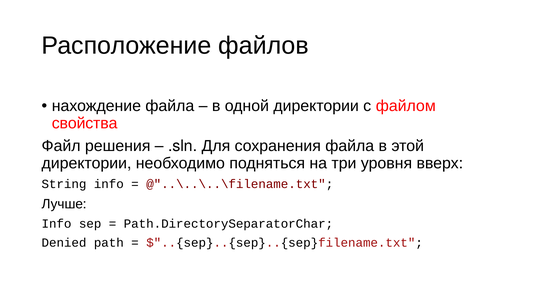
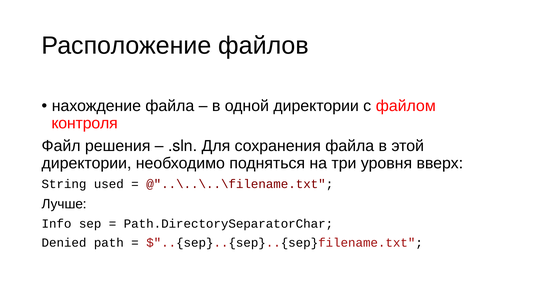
свойства: свойства -> контроля (85, 123)
String info: info -> used (109, 184)
